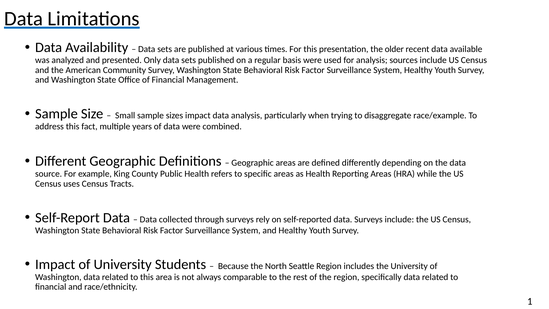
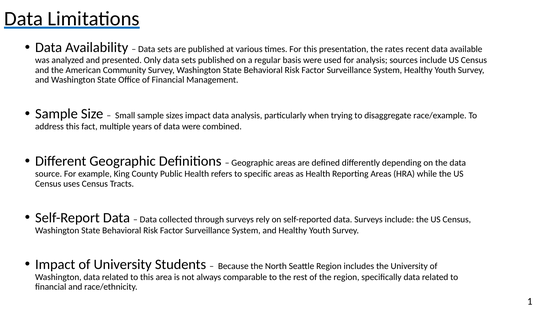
older: older -> rates (394, 49)
